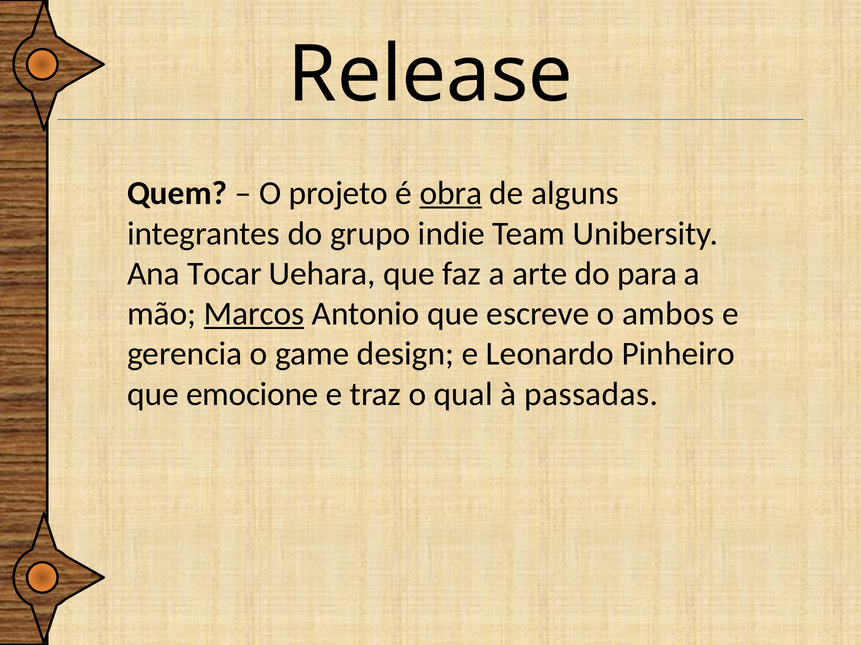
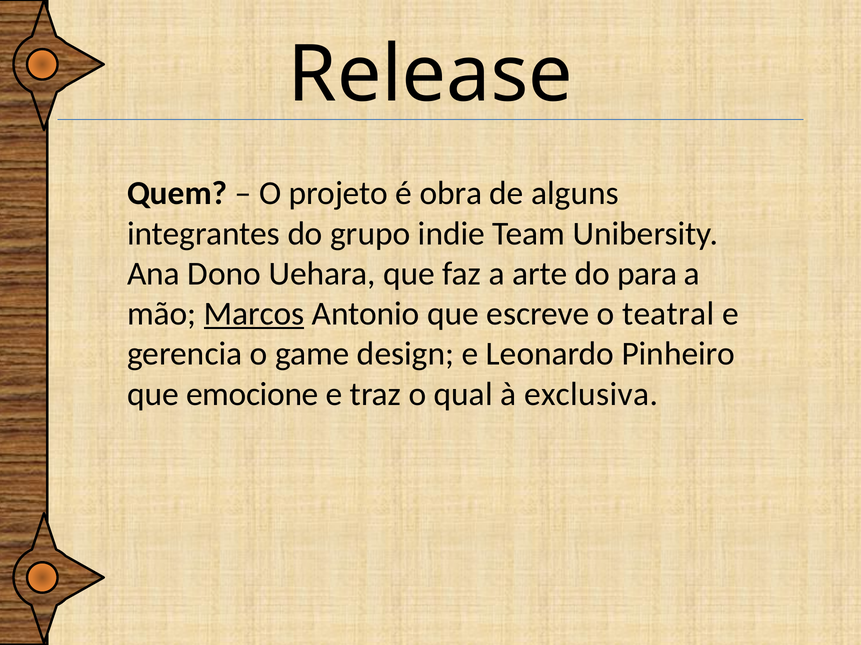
obra underline: present -> none (451, 194)
Tocar: Tocar -> Dono (224, 274)
ambos: ambos -> teatral (668, 314)
passadas: passadas -> exclusiva (591, 395)
